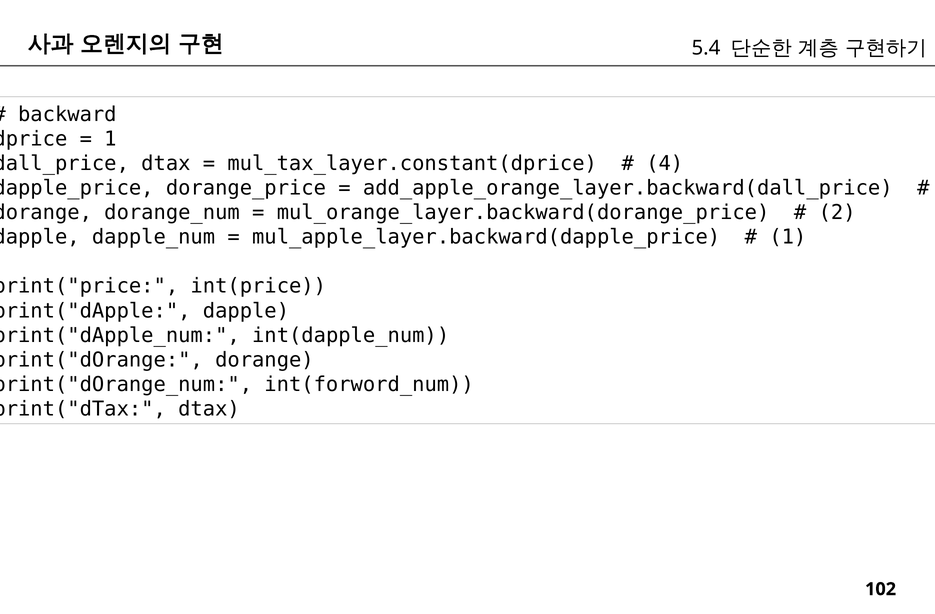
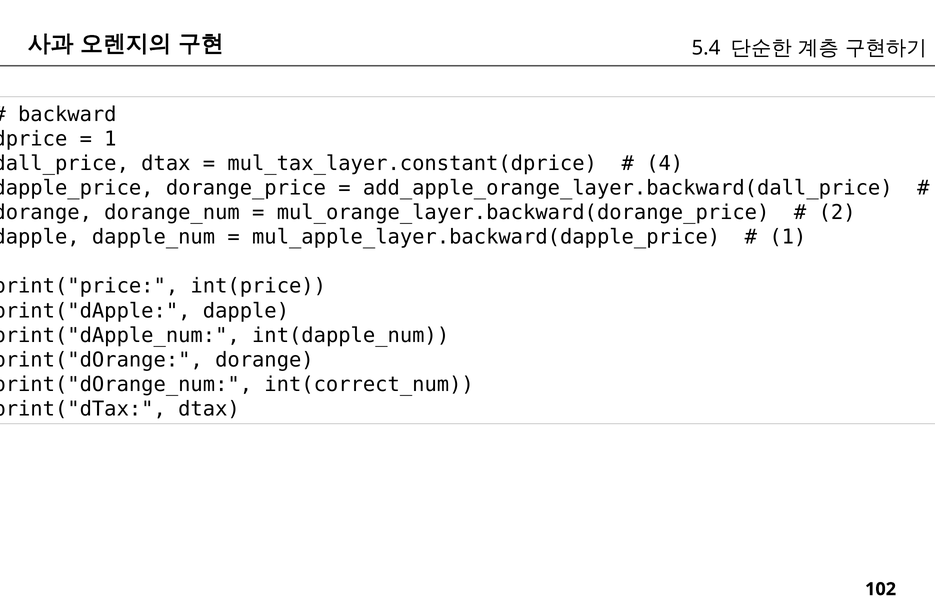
int(forword_num: int(forword_num -> int(correct_num (369, 385)
